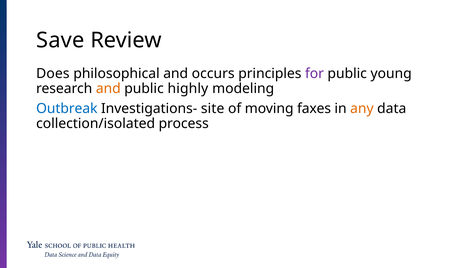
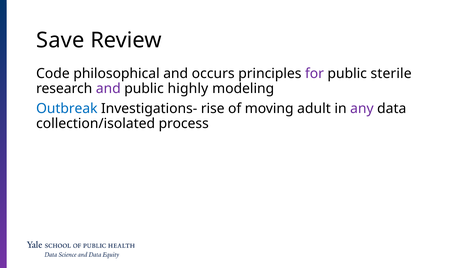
Does: Does -> Code (53, 74)
young: young -> sterile (391, 74)
and colour: orange -> purple (108, 89)
site: site -> rise (213, 109)
faxes: faxes -> adult (314, 109)
any colour: orange -> purple (362, 109)
